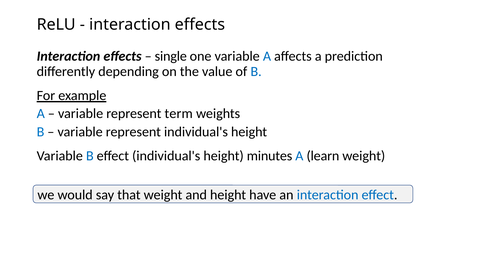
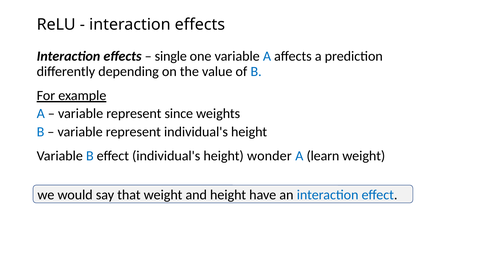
term: term -> since (179, 114)
minutes: minutes -> wonder (269, 156)
